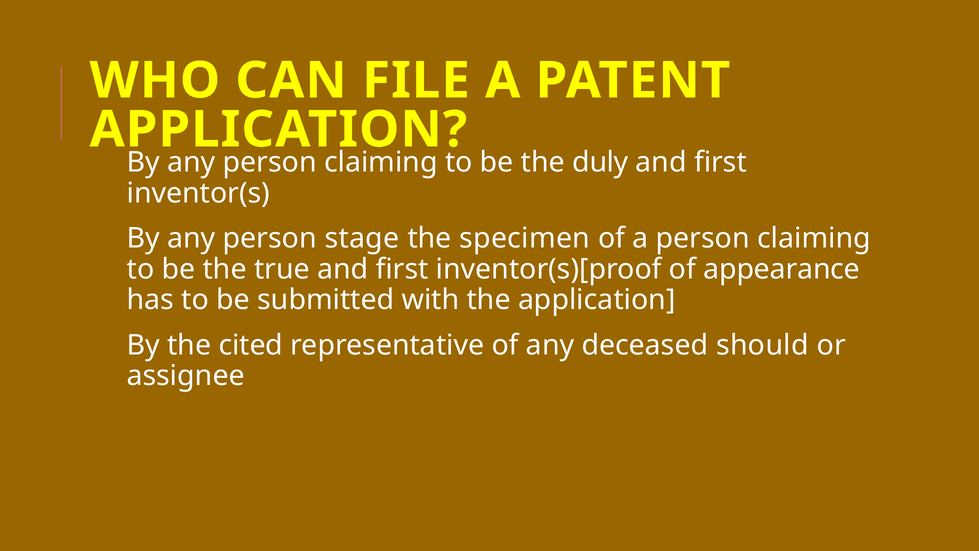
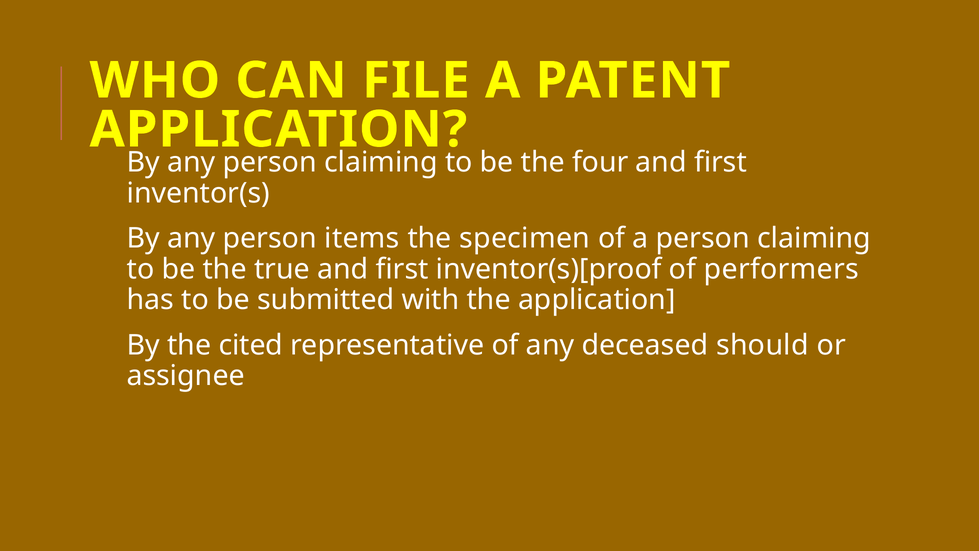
duly: duly -> four (600, 162)
stage: stage -> items (362, 238)
appearance: appearance -> performers (781, 269)
